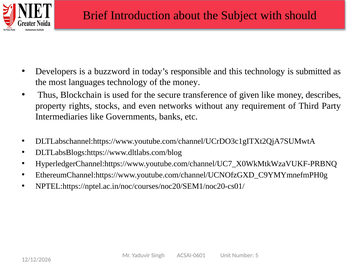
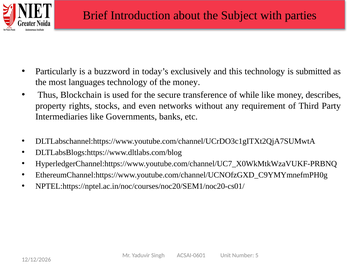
should: should -> parties (301, 15)
Developers: Developers -> Particularly (56, 71)
responsible: responsible -> exclusively (191, 71)
given: given -> while (249, 95)
